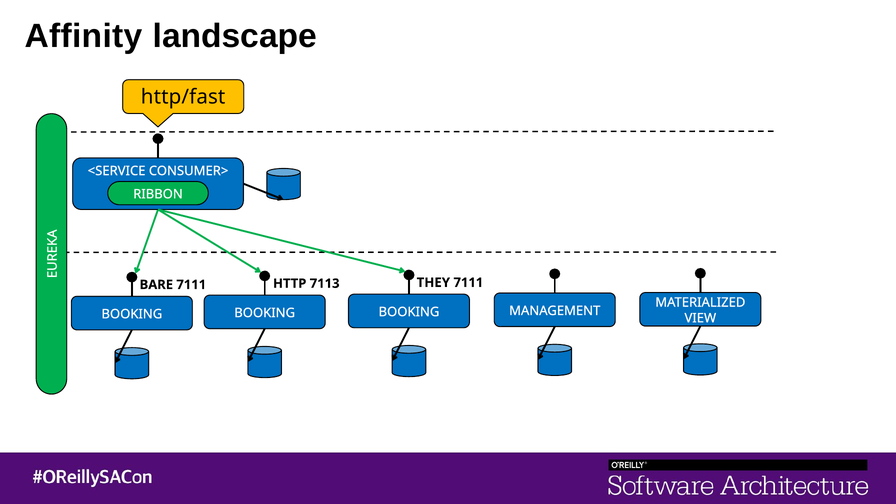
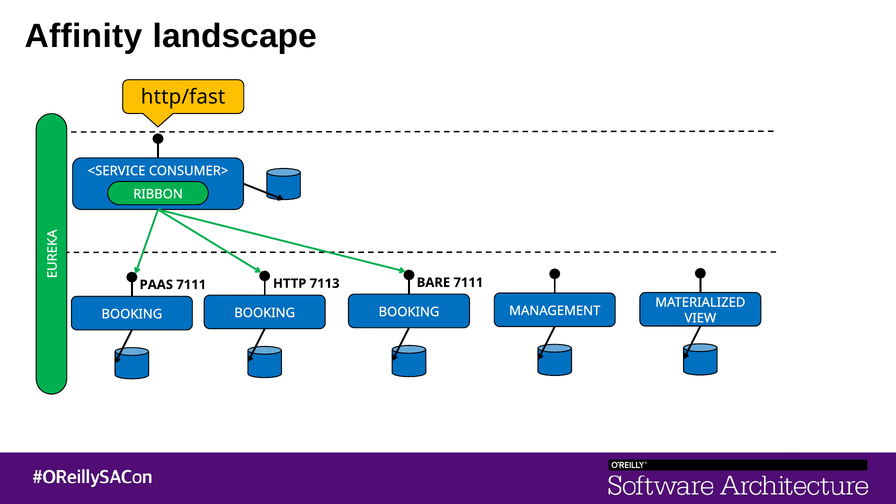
THEY: THEY -> BARE (433, 283)
BARE: BARE -> PAAS (156, 285)
